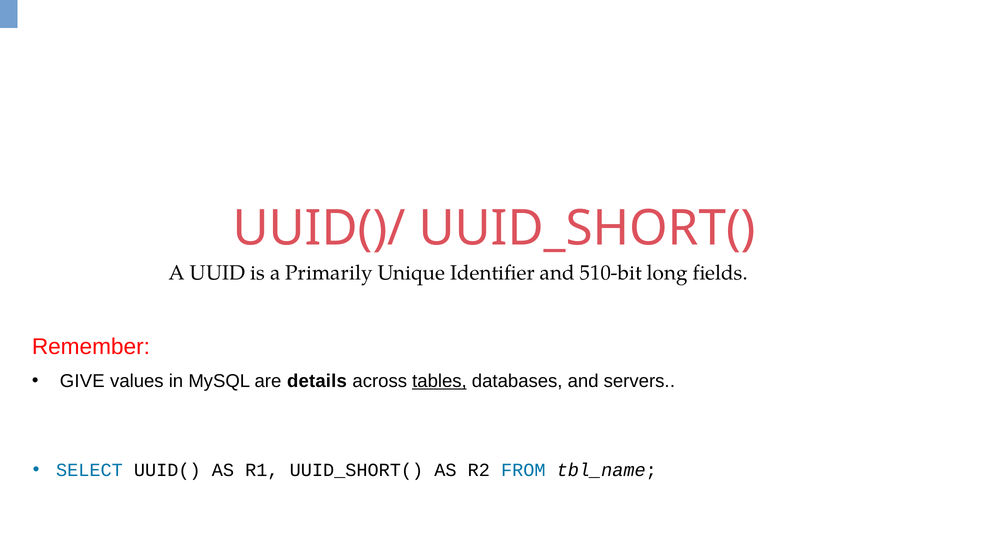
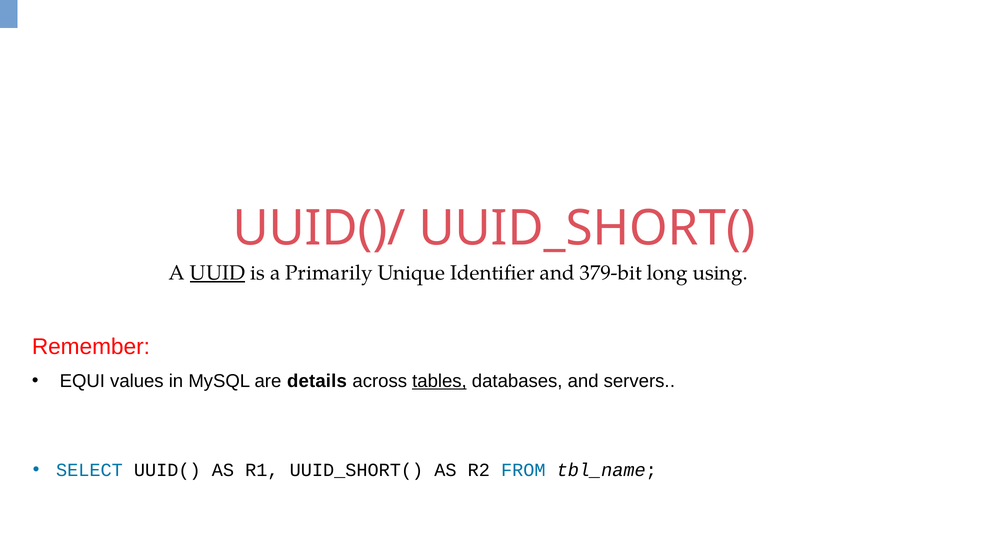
UUID underline: none -> present (217, 273)
510-bit: 510-bit -> 379-bit (611, 273)
fields: fields -> using (720, 273)
GIVE: GIVE -> EQUI (82, 381)
